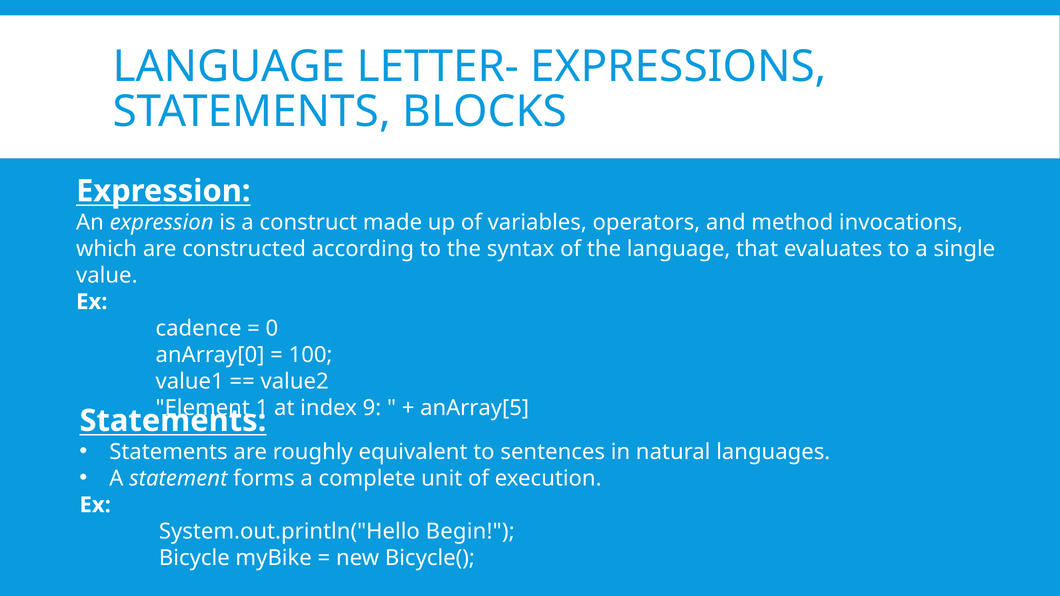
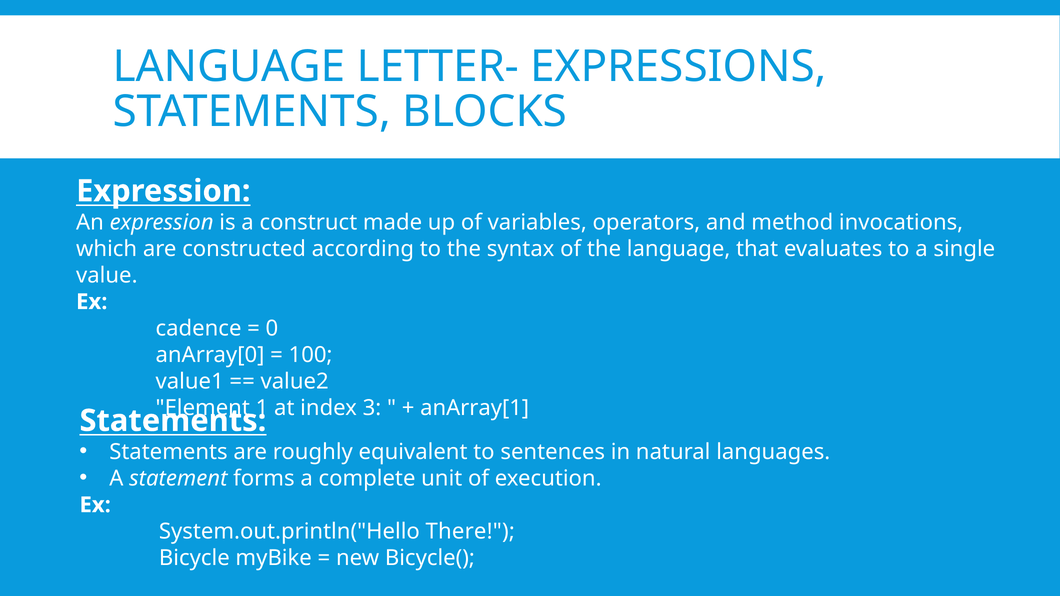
9: 9 -> 3 (372, 408)
anArray[5: anArray[5 -> anArray[1 (475, 408)
Begin: Begin -> There (470, 532)
